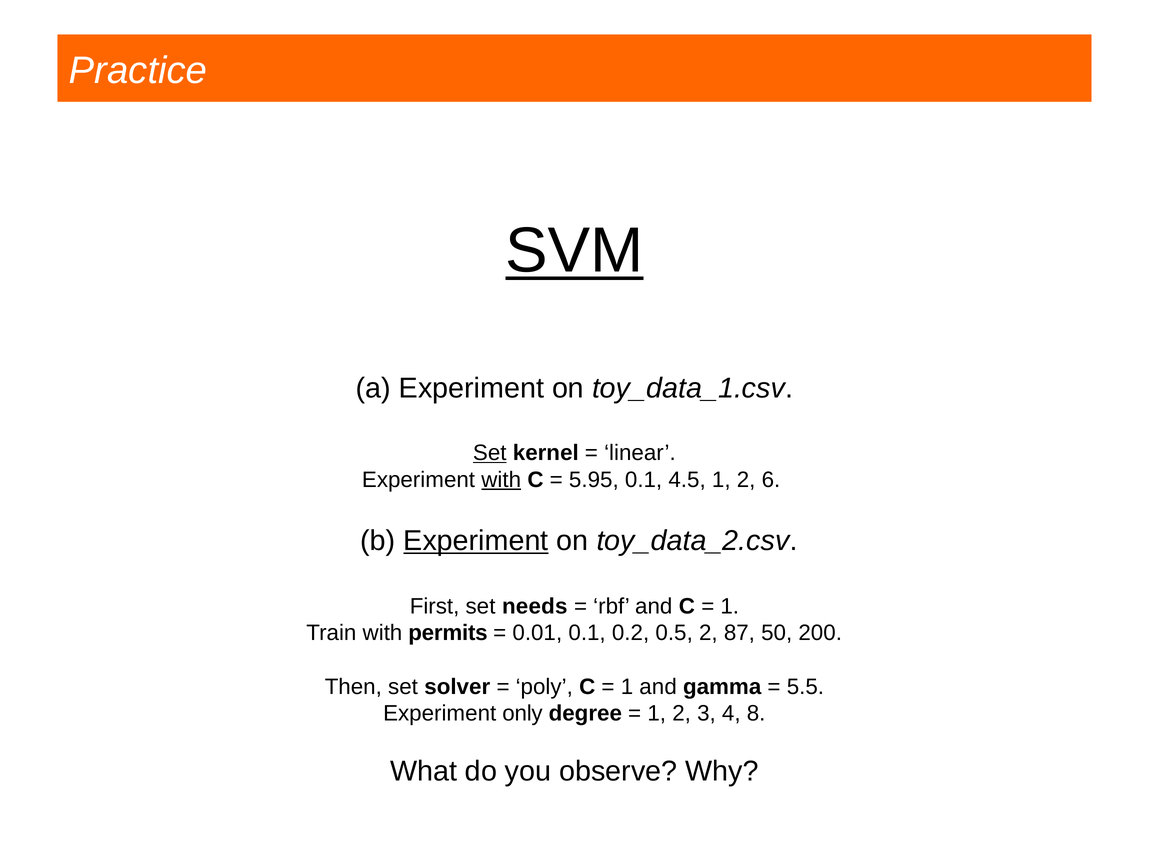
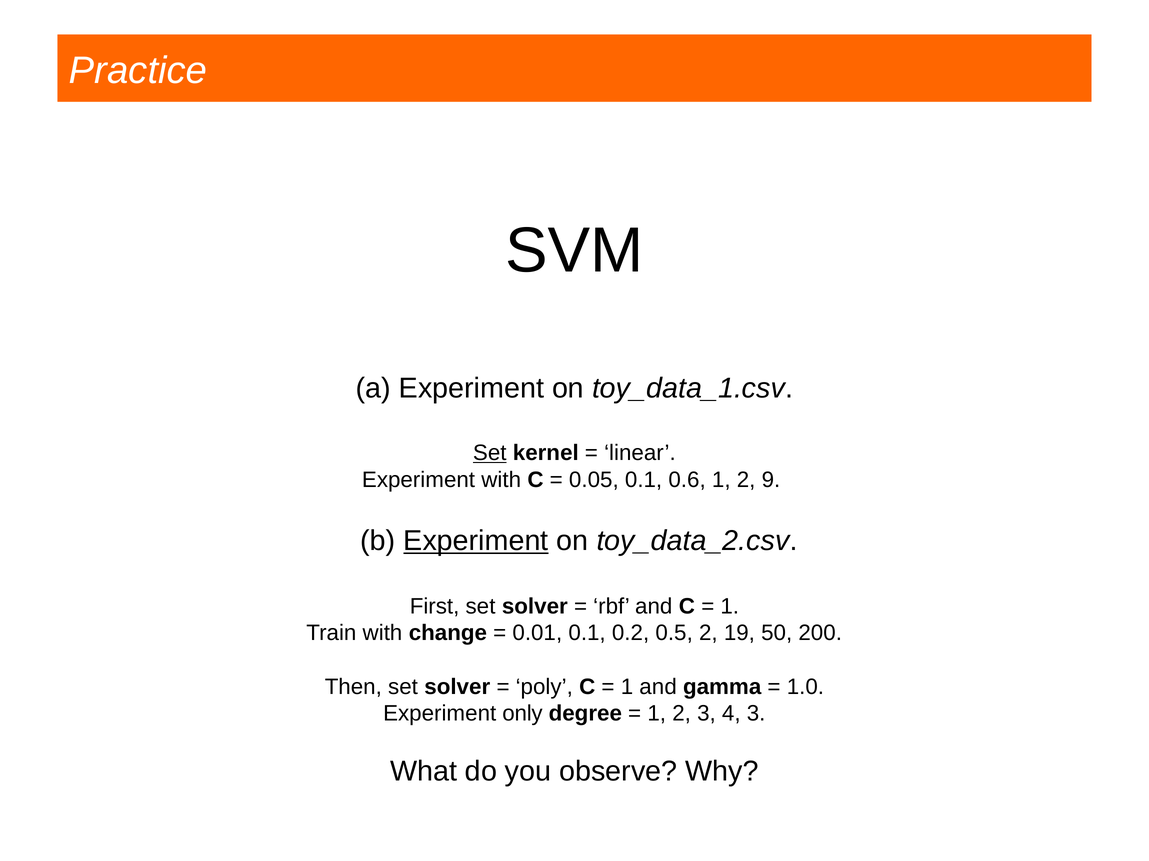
SVM underline: present -> none (575, 251)
with underline: present -> none (501, 480)
5.95: 5.95 -> 0.05 (594, 480)
4.5: 4.5 -> 0.6 (687, 480)
6: 6 -> 9 (771, 480)
First set needs: needs -> solver (535, 607)
permits: permits -> change (448, 634)
87: 87 -> 19 (739, 634)
5.5: 5.5 -> 1.0 (805, 687)
4 8: 8 -> 3 (756, 714)
